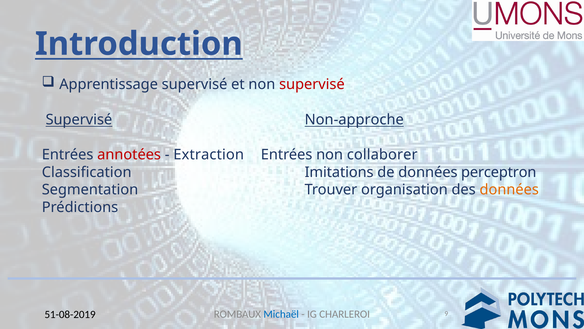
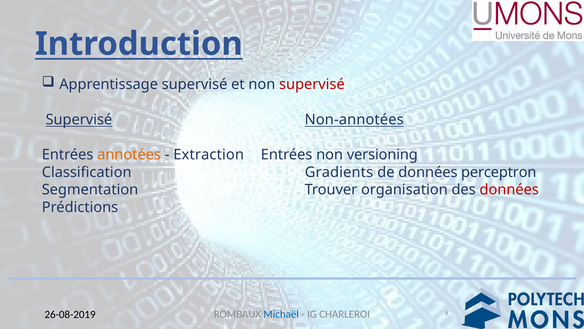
Non-approche: Non-approche -> Non-annotées (354, 119)
annotées colour: red -> orange (129, 154)
collaborer: collaborer -> versioning (382, 154)
Imitations: Imitations -> Gradients (339, 172)
données colour: orange -> red (509, 189)
51-08-2019: 51-08-2019 -> 26-08-2019 (70, 314)
